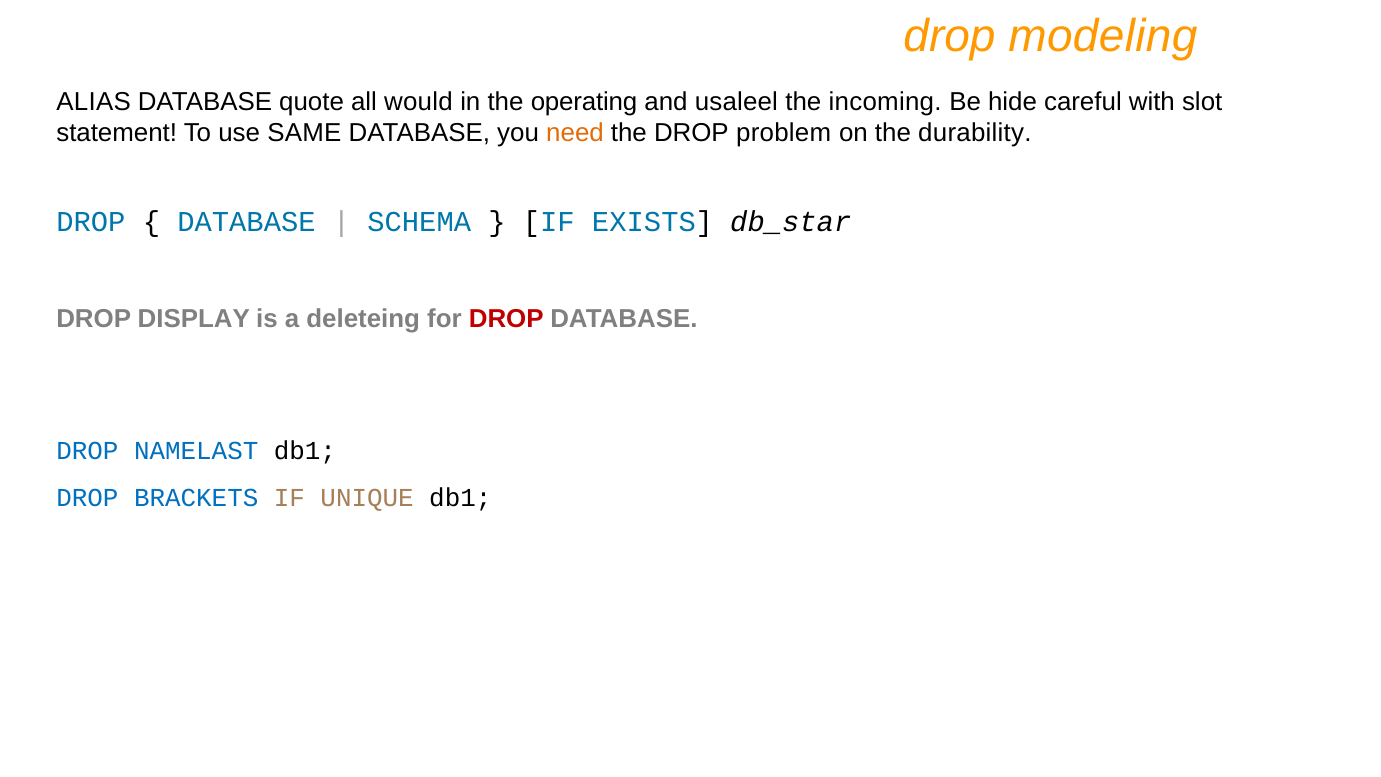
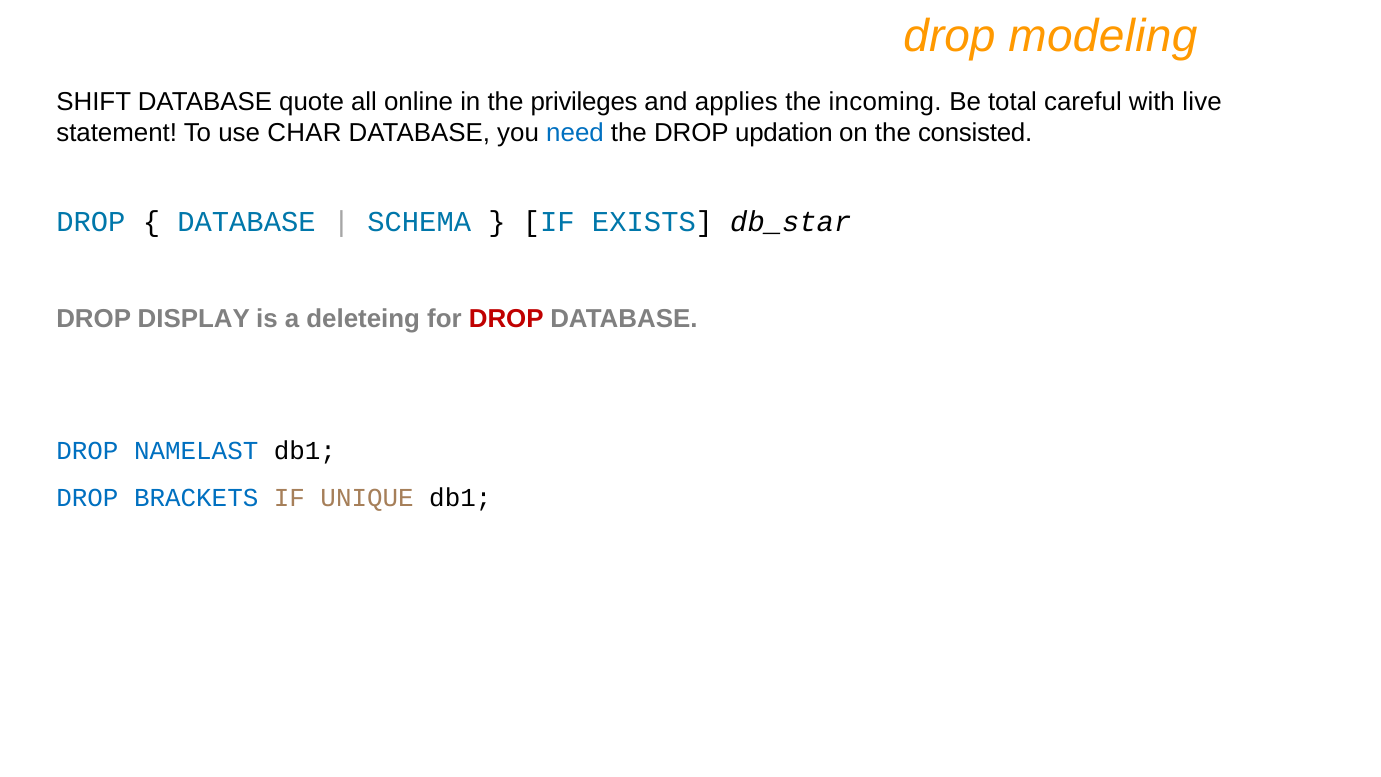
ALIAS: ALIAS -> SHIFT (94, 102)
would: would -> online (419, 102)
operating: operating -> privileges (584, 102)
usaleel: usaleel -> applies (736, 102)
hide: hide -> total (1012, 102)
slot: slot -> live (1202, 102)
SAME: SAME -> CHAR (304, 133)
need colour: orange -> blue (575, 133)
problem: problem -> updation (784, 133)
durability: durability -> consisted (975, 133)
